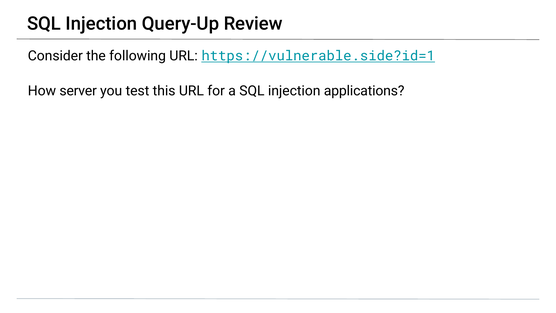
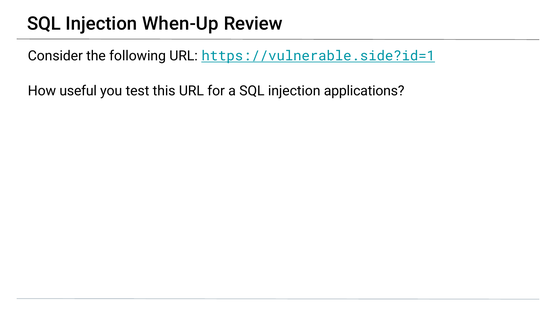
Query-Up: Query-Up -> When-Up (180, 24)
server: server -> useful (78, 91)
